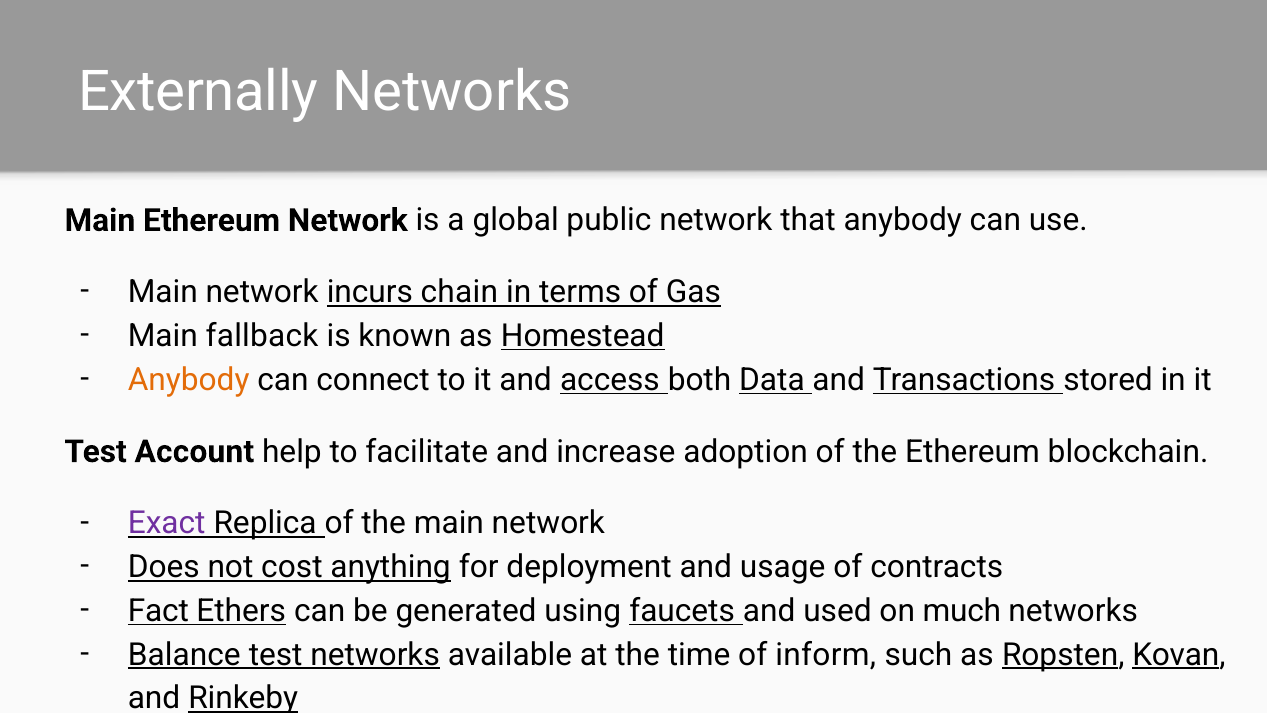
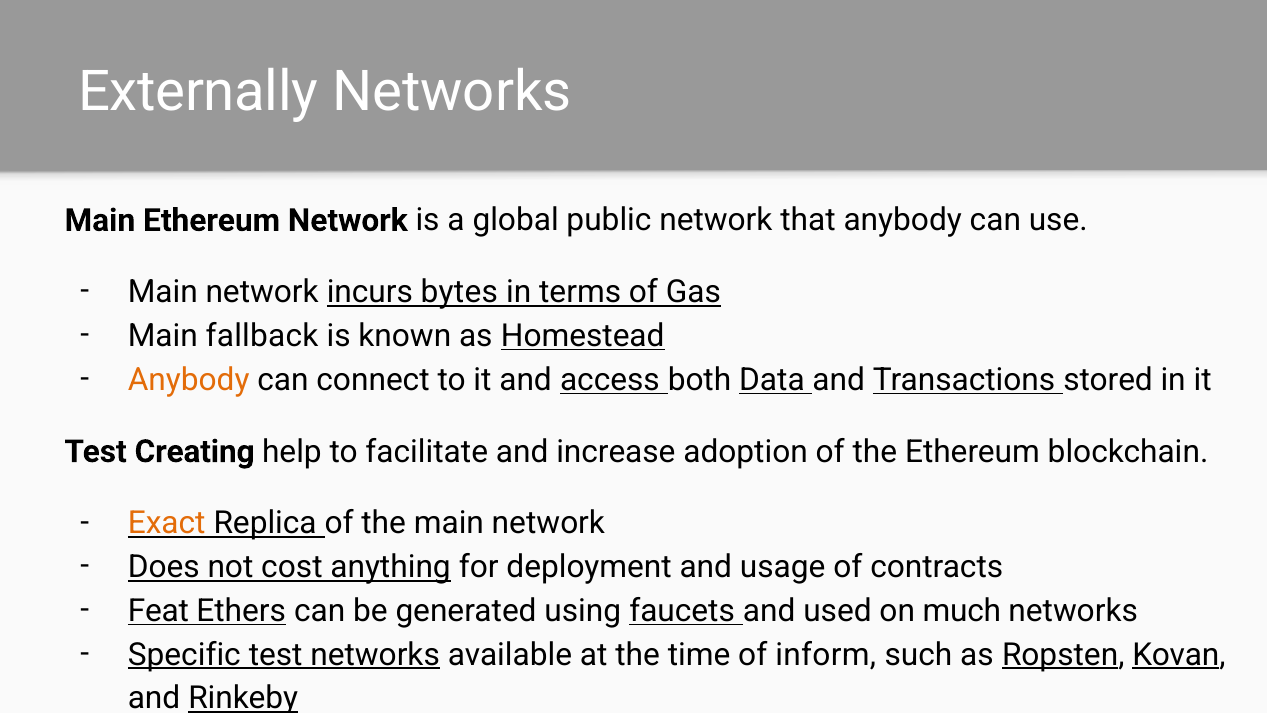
chain: chain -> bytes (459, 292)
Account: Account -> Creating (195, 451)
Exact colour: purple -> orange (167, 523)
Fact: Fact -> Feat (158, 611)
Balance: Balance -> Specific (184, 654)
